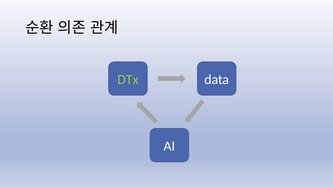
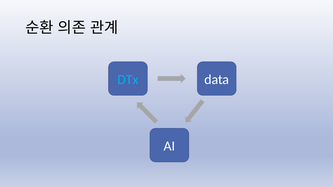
DTx colour: light green -> light blue (128, 80)
